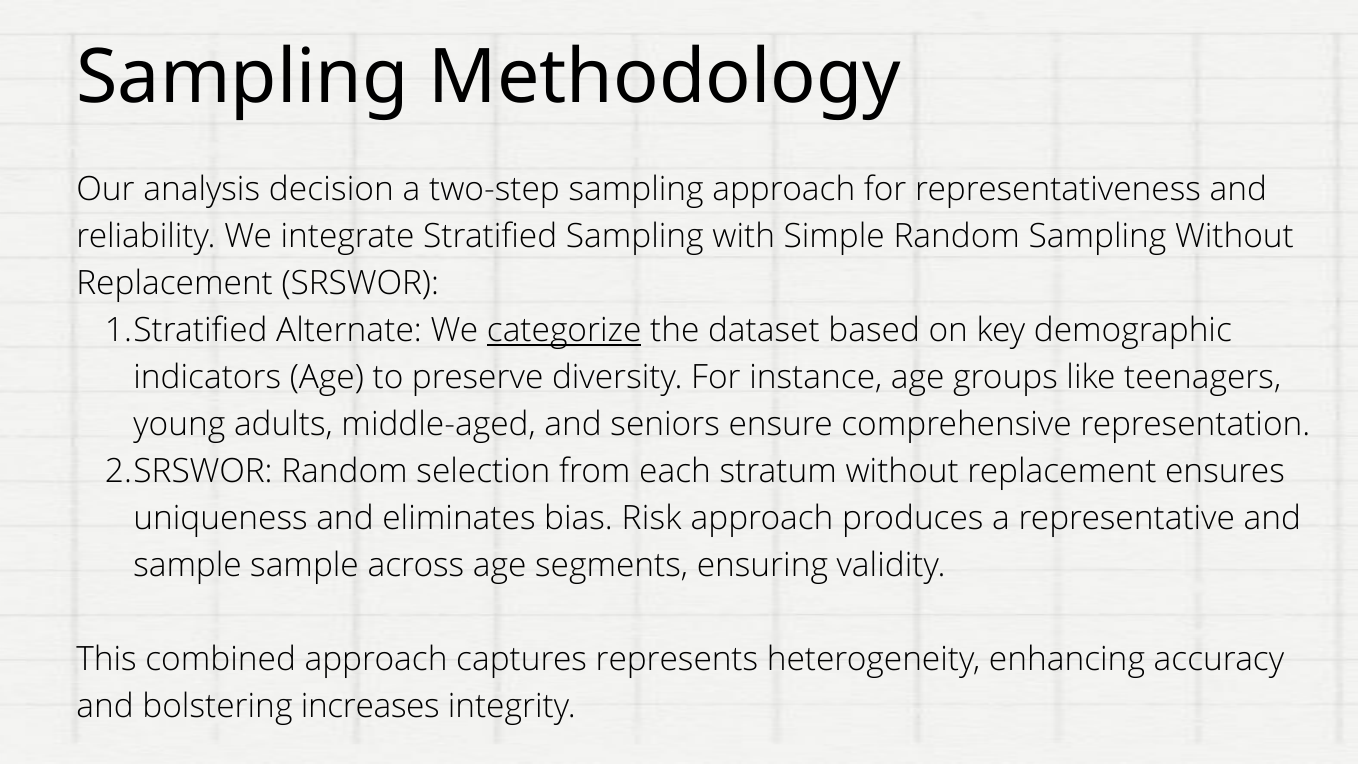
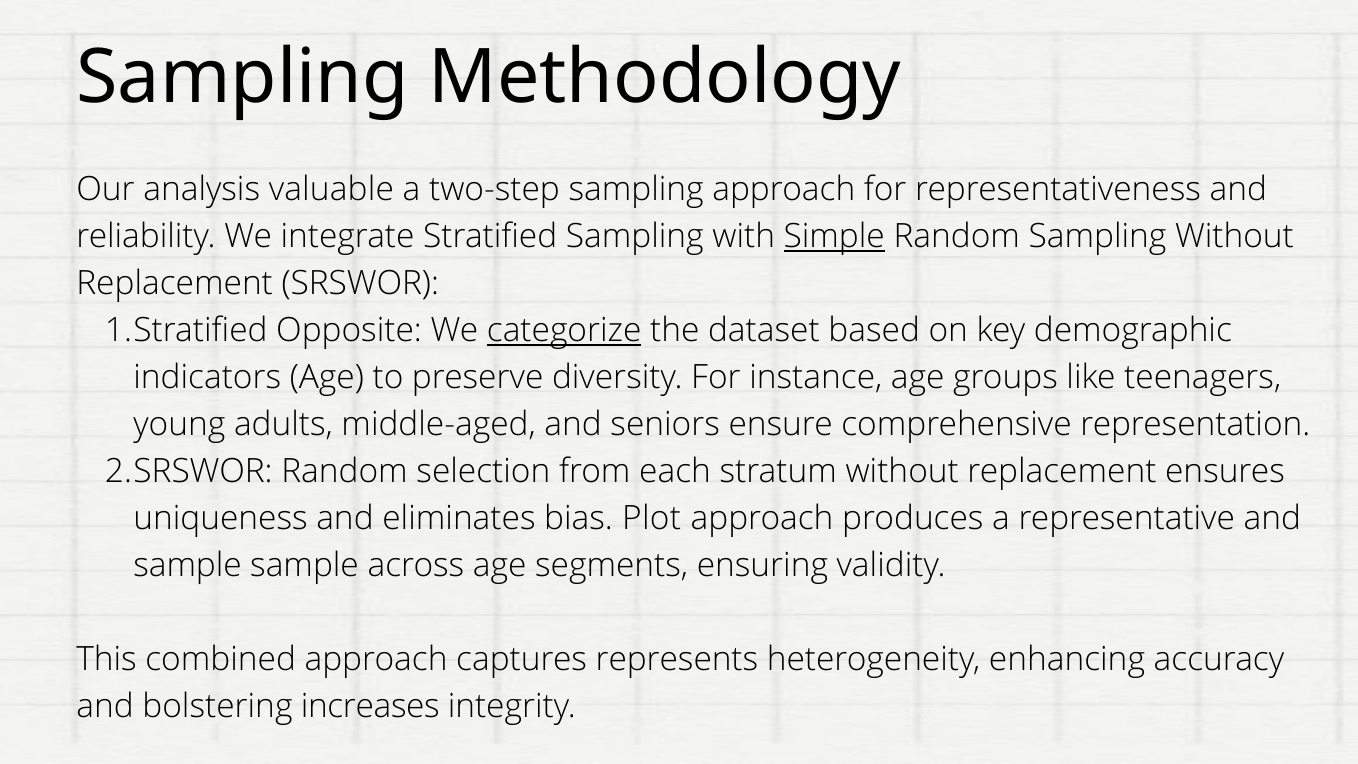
decision: decision -> valuable (331, 189)
Simple underline: none -> present (834, 236)
Alternate: Alternate -> Opposite (349, 330)
Risk: Risk -> Plot (652, 518)
